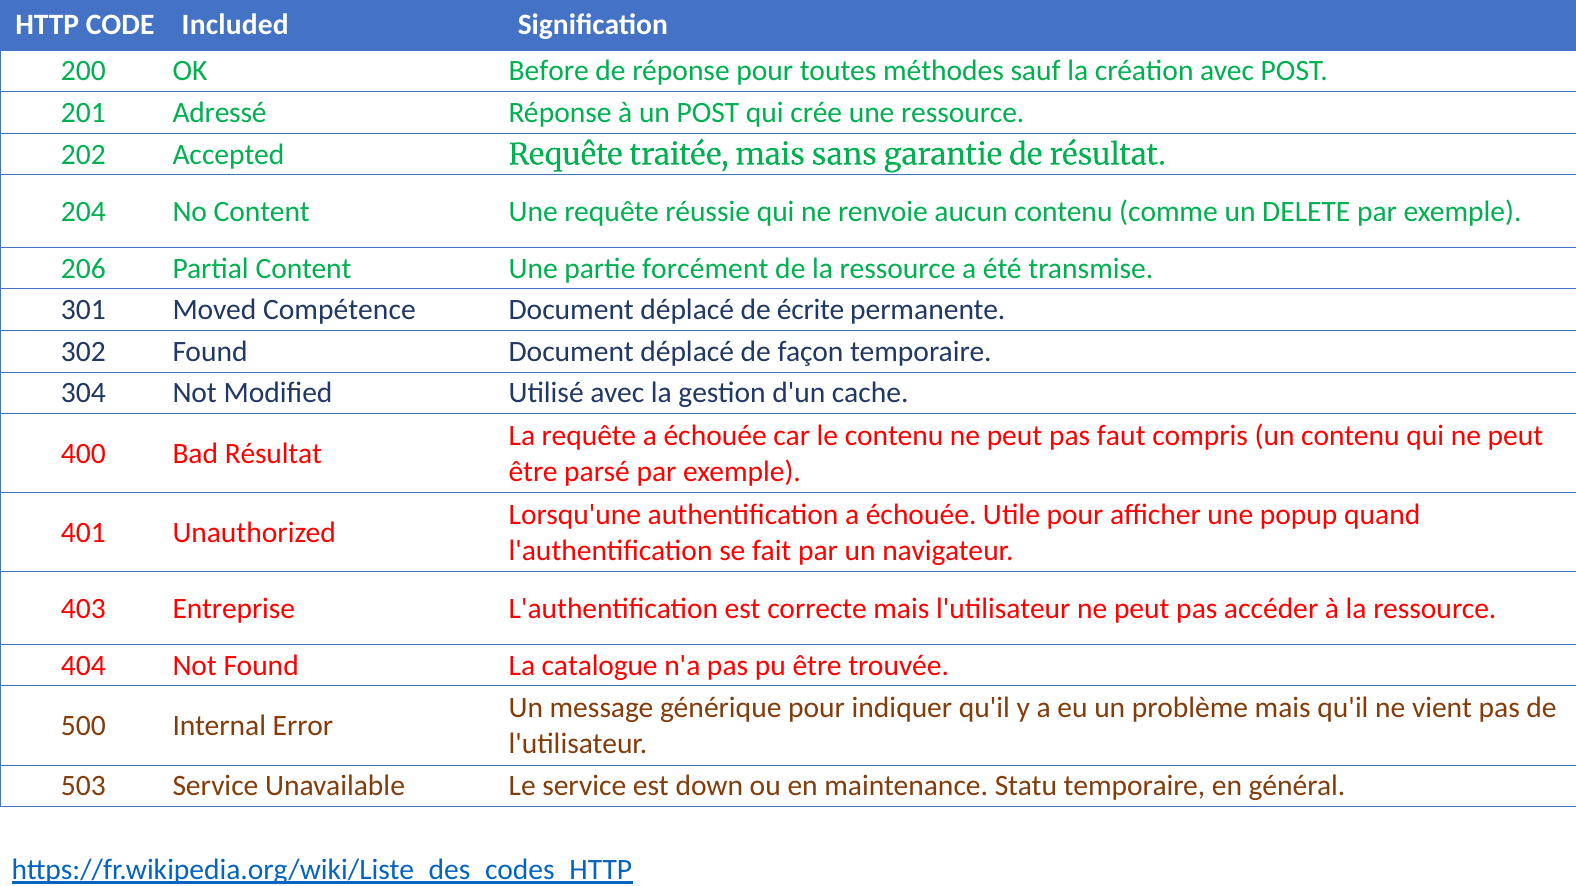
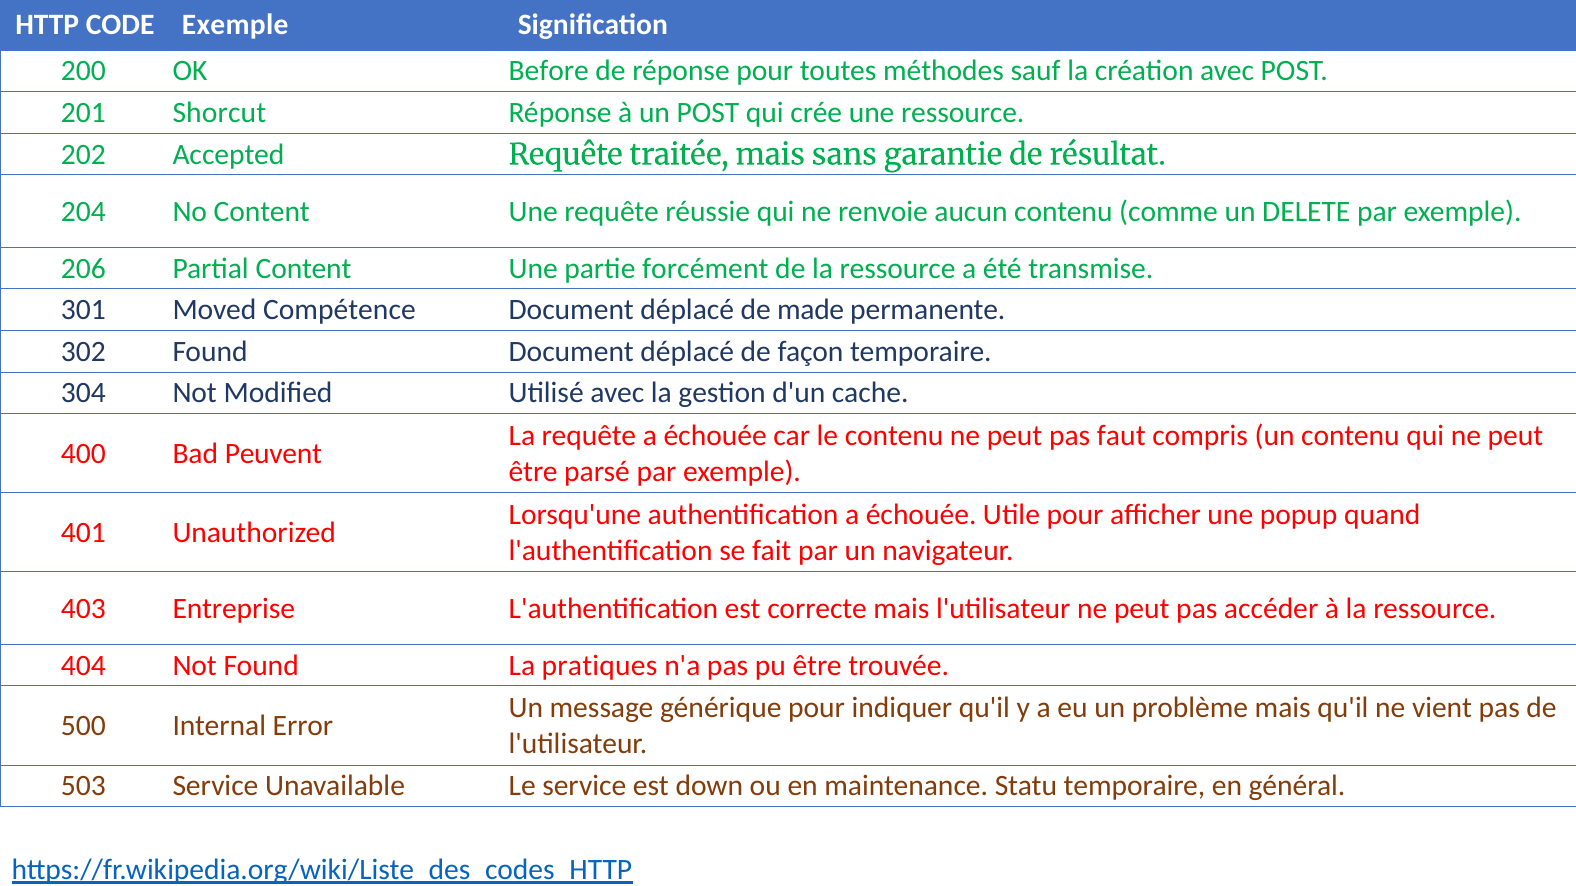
CODE Included: Included -> Exemple (235, 24)
Adressé: Adressé -> Shorcut (219, 113)
écrite: écrite -> made (811, 310)
Bad Résultat: Résultat -> Peuvent (273, 454)
catalogue: catalogue -> pratiques (599, 666)
